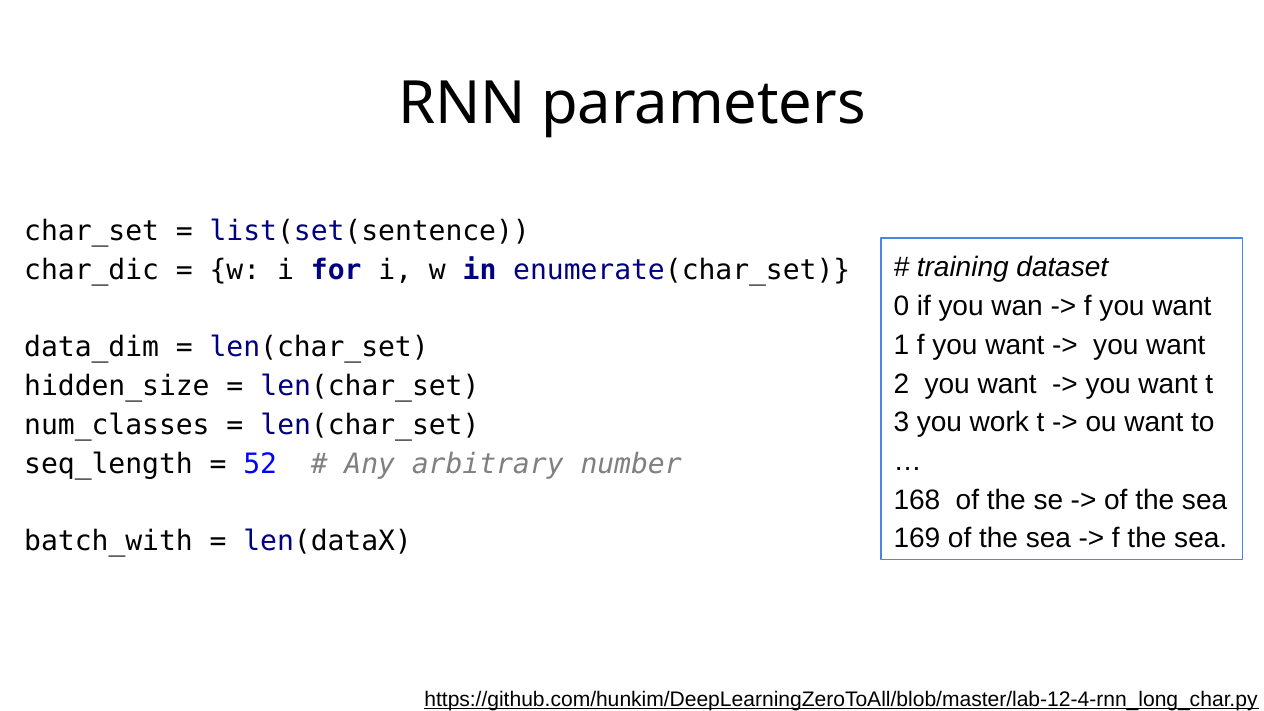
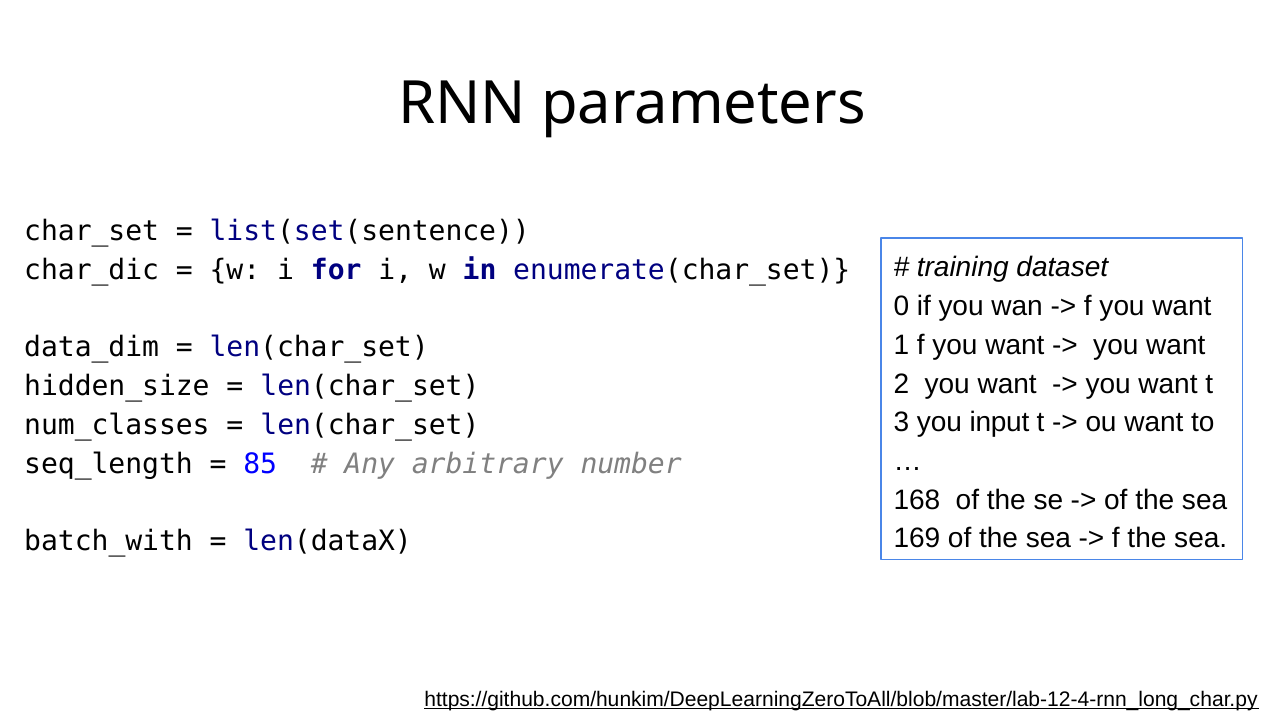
work: work -> input (999, 423)
52: 52 -> 85 (260, 464)
